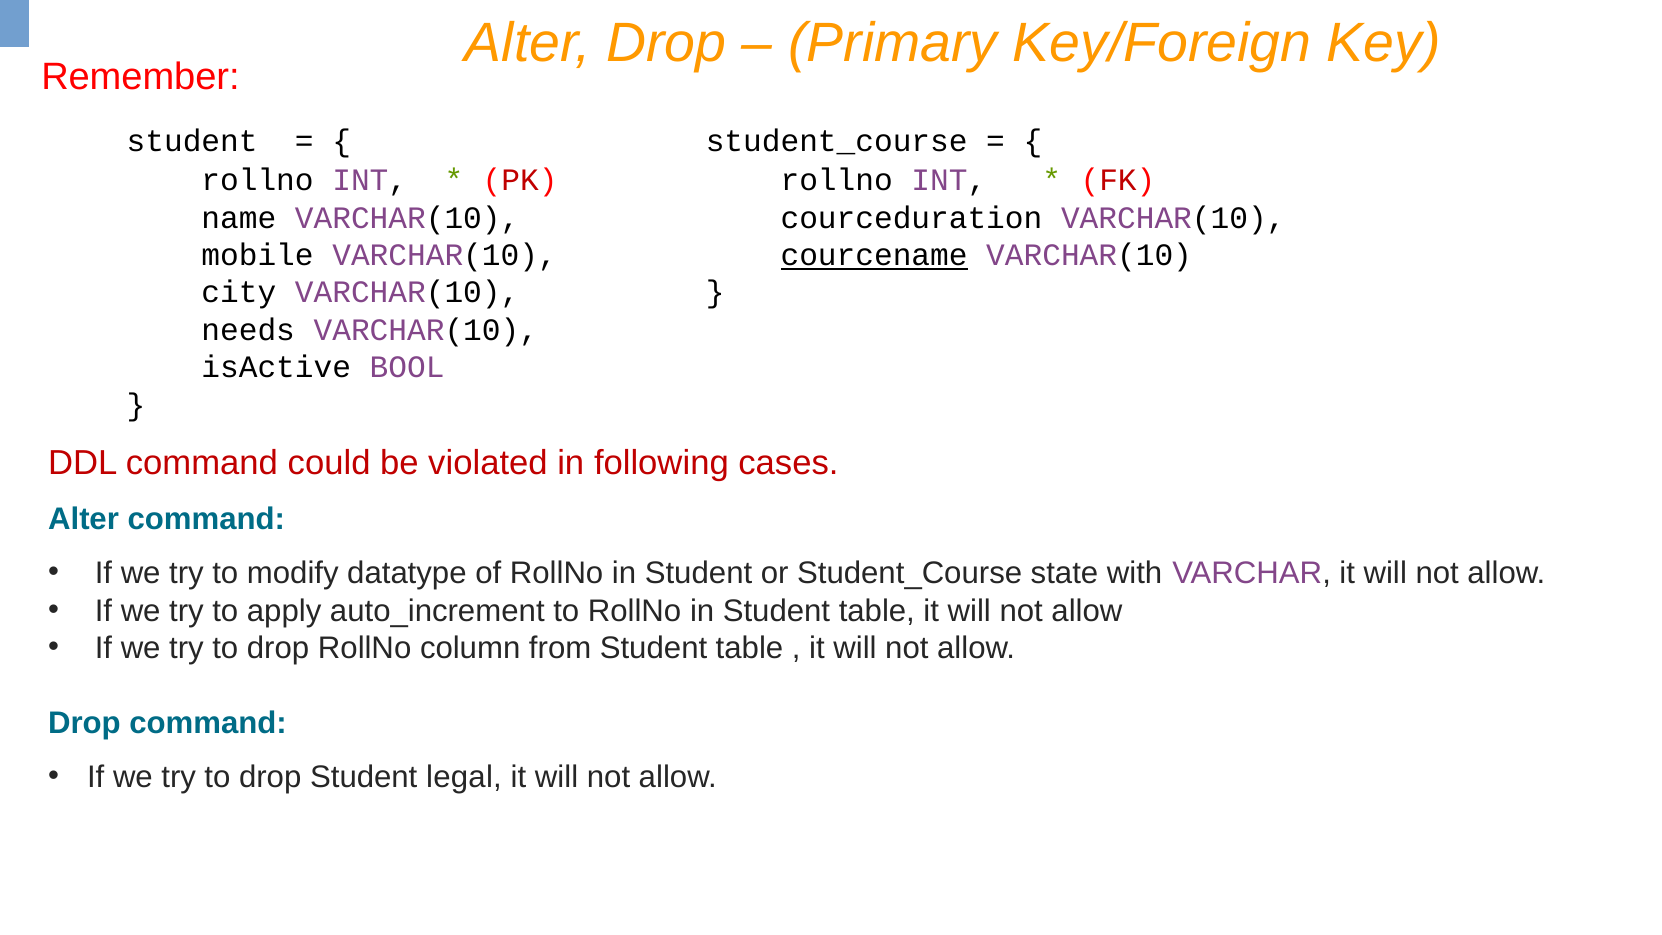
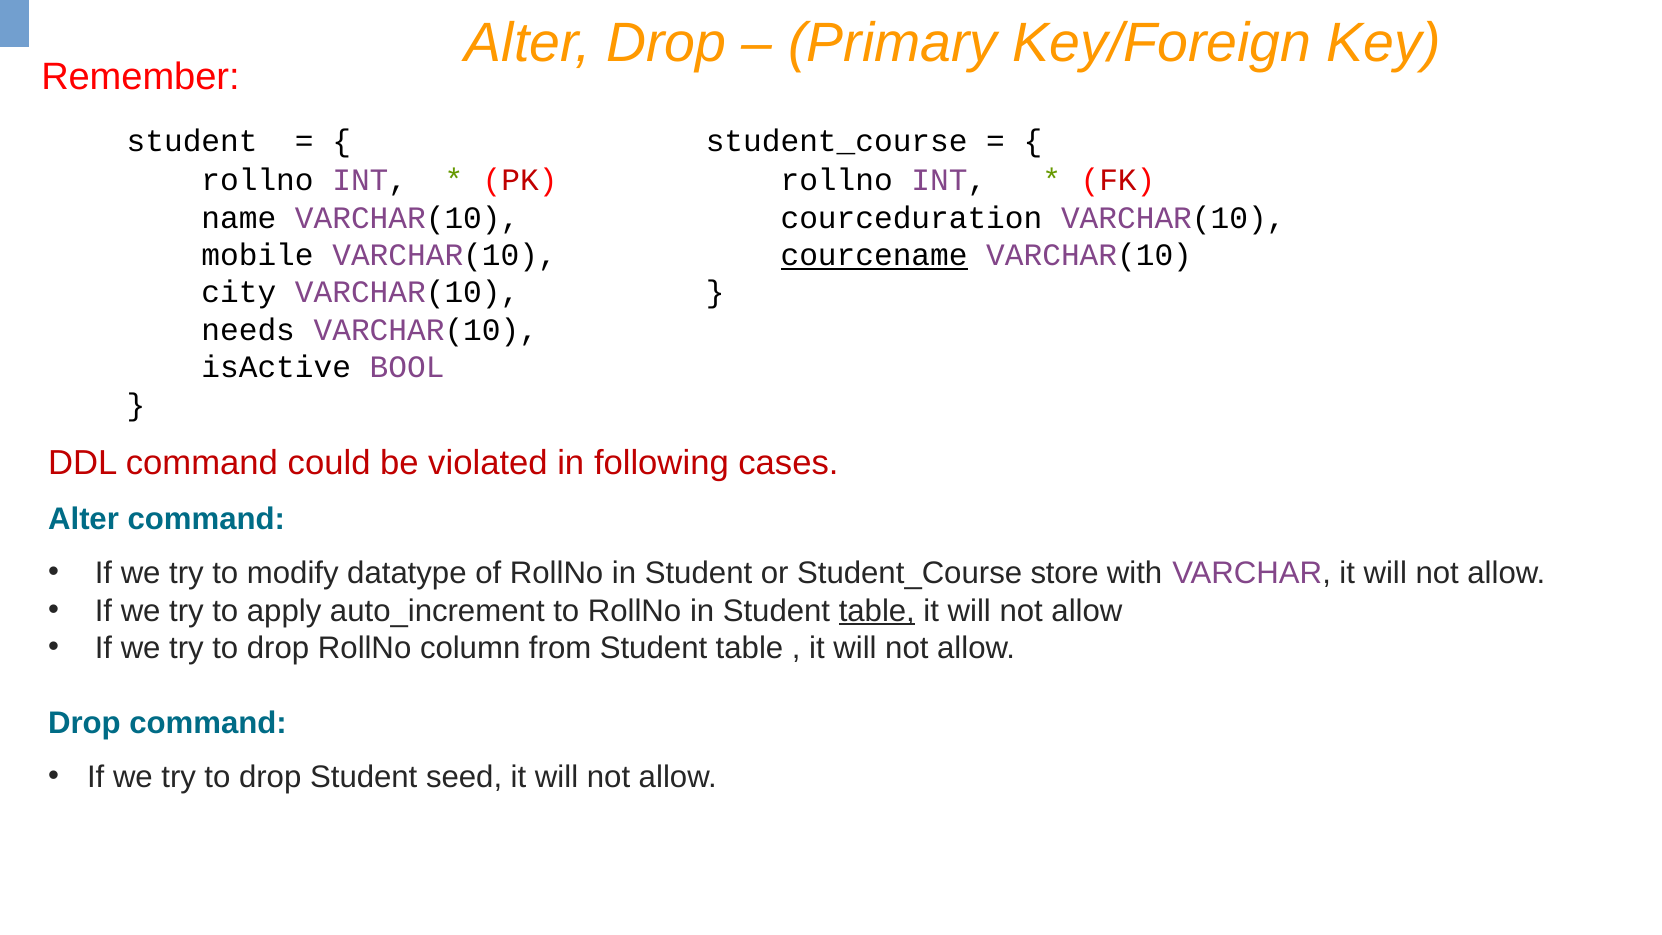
state: state -> store (1065, 573)
table underline: none -> present (877, 611)
legal: legal -> seed (464, 777)
